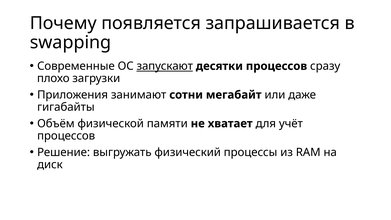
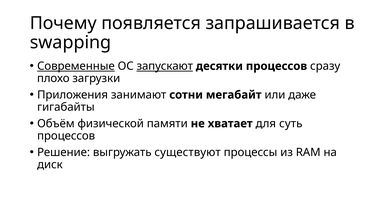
Современные underline: none -> present (76, 66)
учёт: учёт -> суть (291, 124)
физический: физический -> существуют (188, 152)
